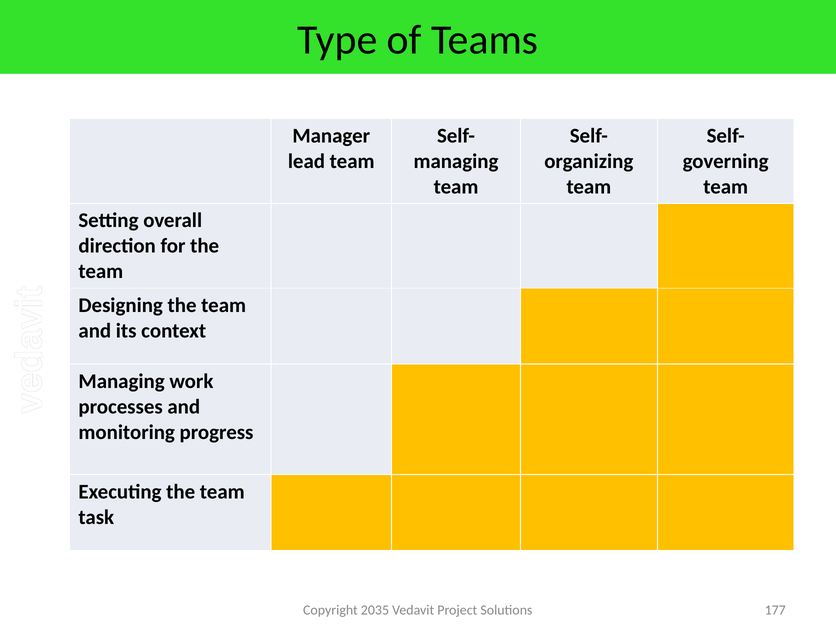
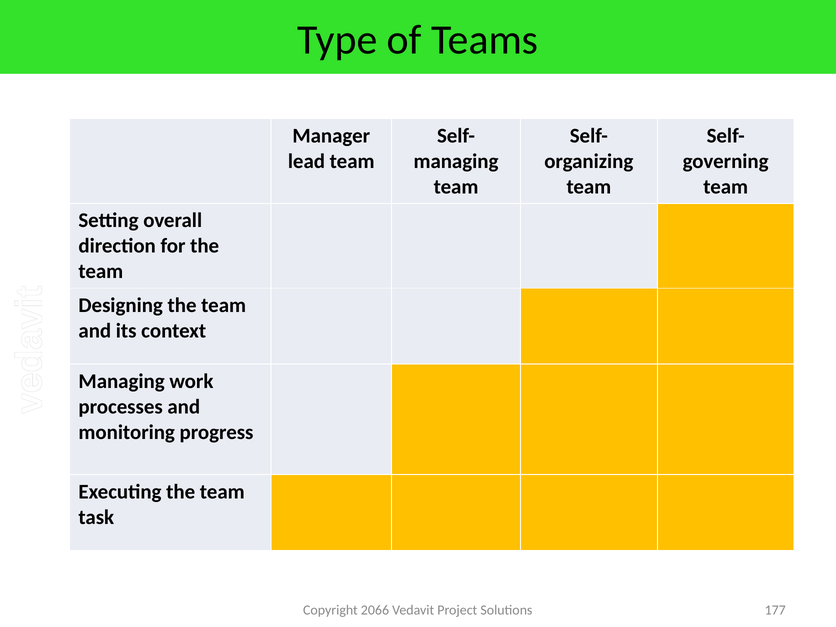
2035: 2035 -> 2066 (375, 610)
